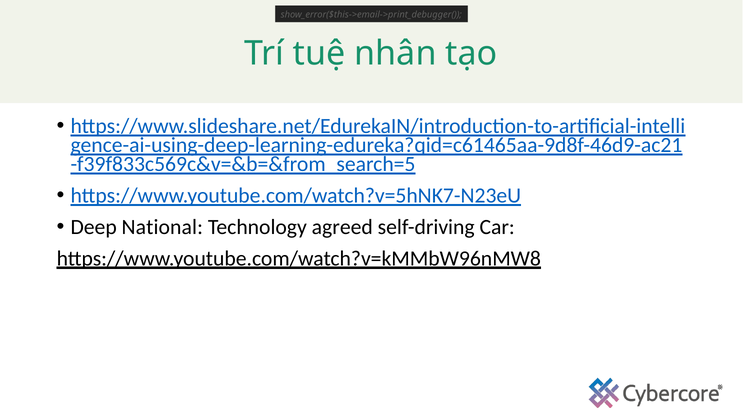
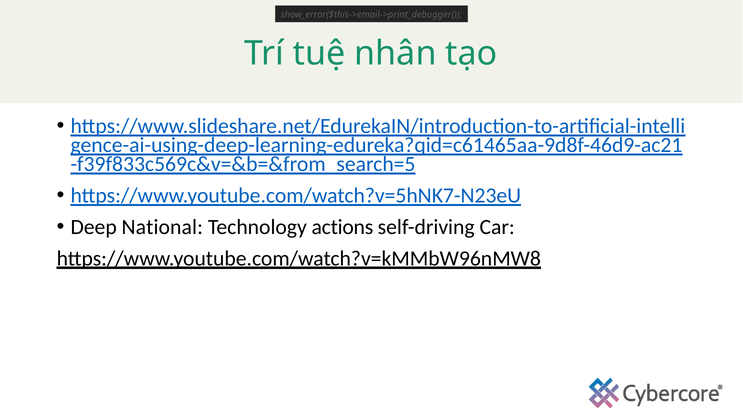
agreed: agreed -> actions (342, 227)
